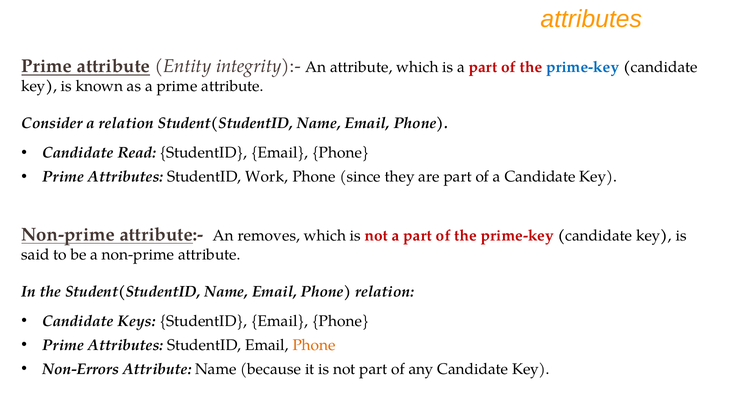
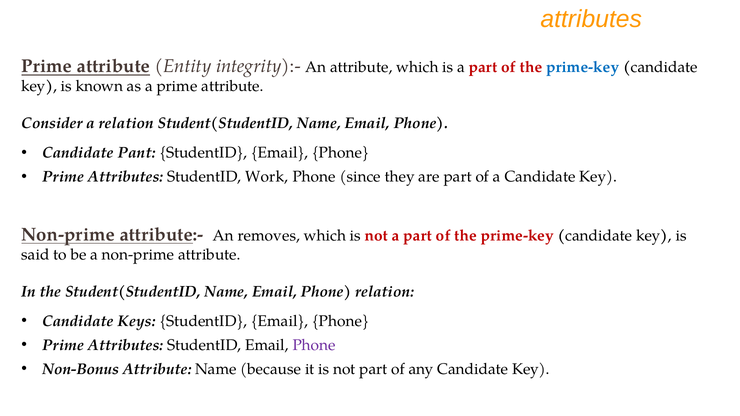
Read: Read -> Pant (137, 153)
Phone colour: orange -> purple (314, 345)
Non-Errors: Non-Errors -> Non-Bonus (81, 369)
